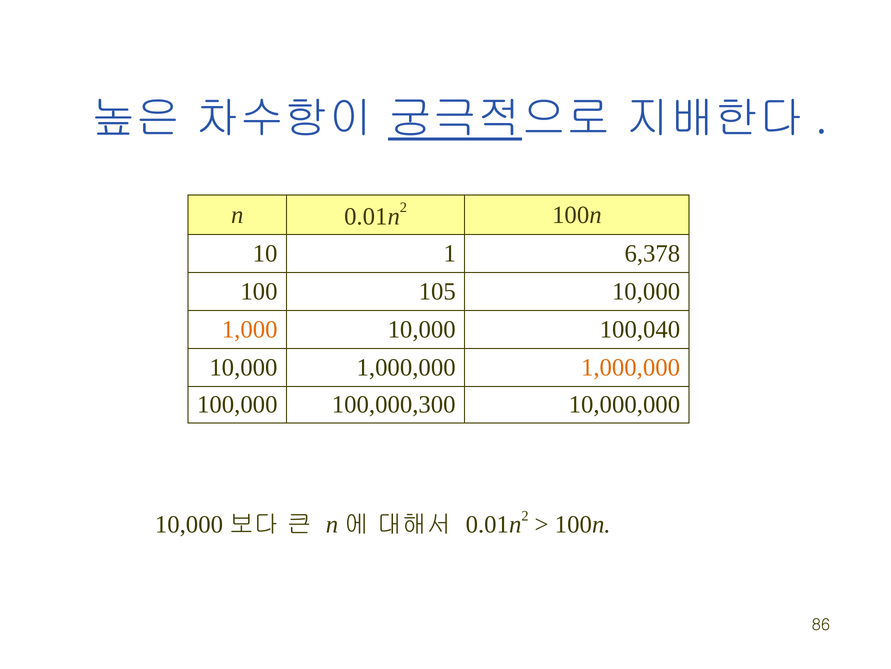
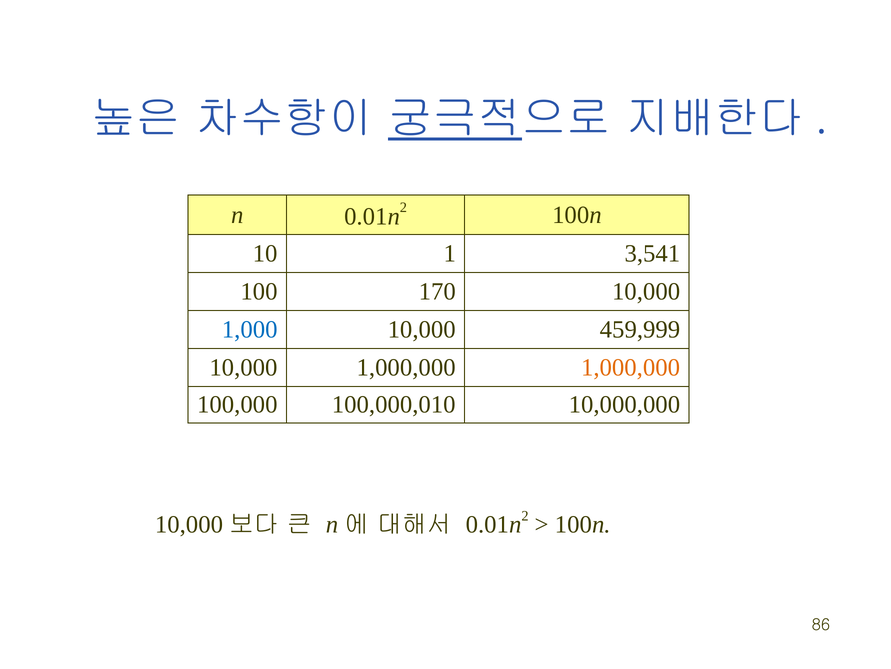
6,378: 6,378 -> 3,541 (652, 254)
105: 105 -> 170 (437, 291)
1,000 colour: orange -> blue (250, 329)
100,040: 100,040 -> 459,999 (640, 329)
100,000,300: 100,000,300 -> 100,000,010 (394, 404)
